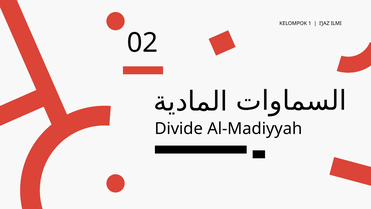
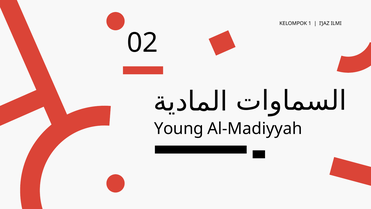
Divide: Divide -> Young (179, 129)
